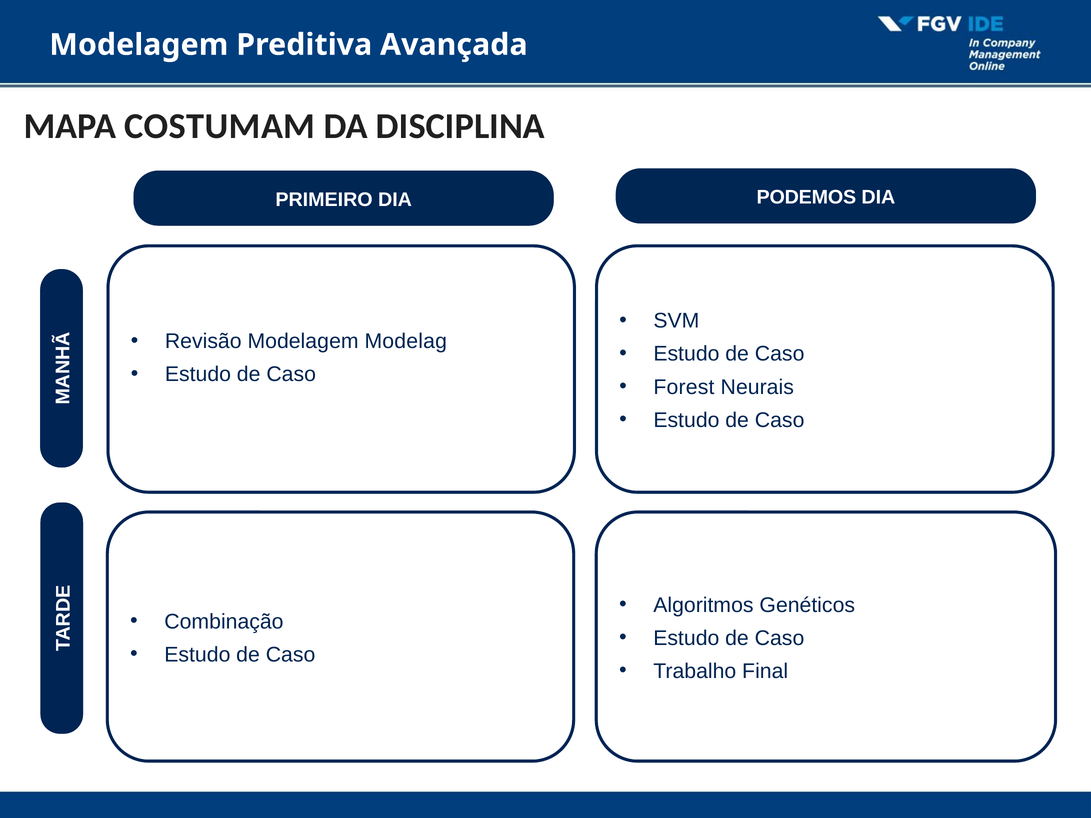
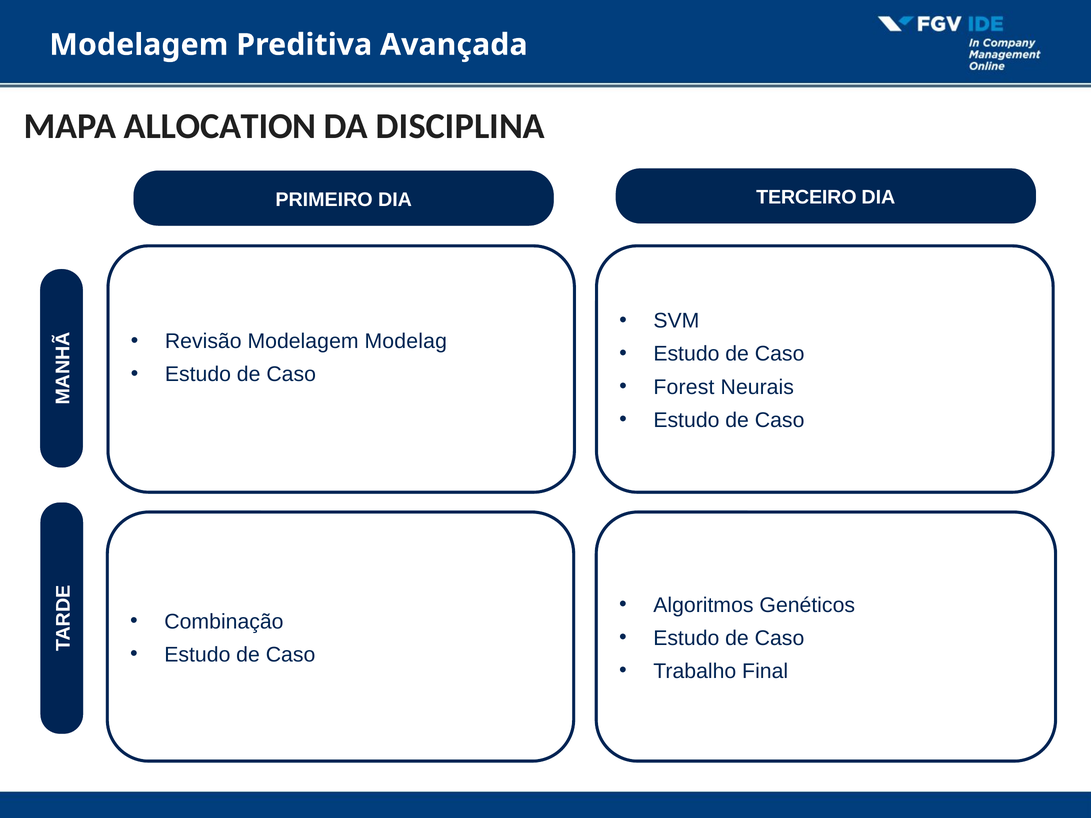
COSTUMAM: COSTUMAM -> ALLOCATION (220, 126)
PODEMOS: PODEMOS -> TERCEIRO (806, 197)
